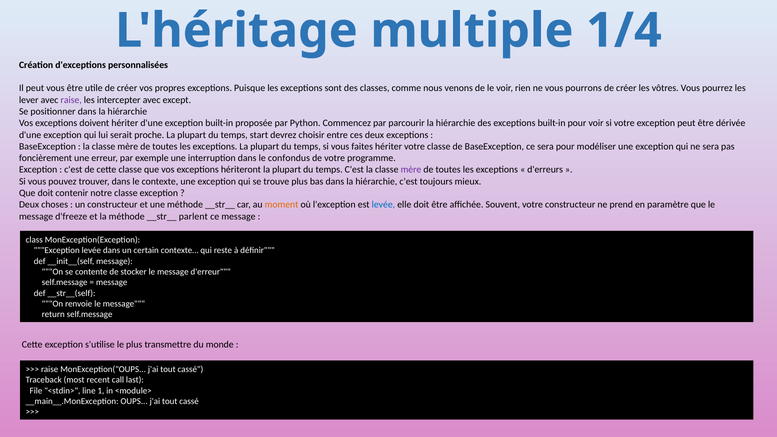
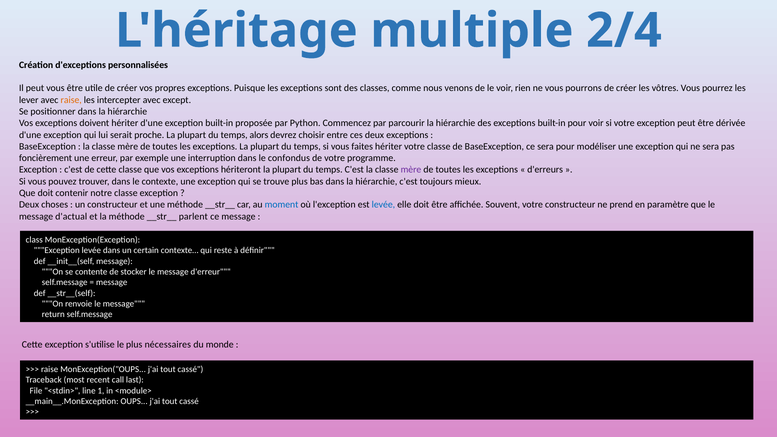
1/4: 1/4 -> 2/4 (624, 31)
raise colour: purple -> orange (71, 100)
start: start -> alors (259, 135)
moment colour: orange -> blue (282, 205)
d'freeze: d'freeze -> d'actual (71, 216)
transmettre: transmettre -> nécessaires (168, 345)
